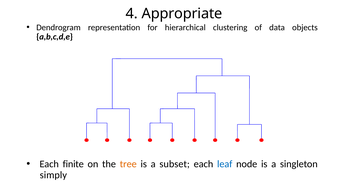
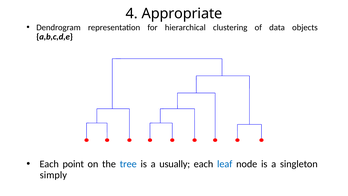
finite: finite -> point (73, 164)
tree colour: orange -> blue (128, 164)
subset: subset -> usually (175, 164)
